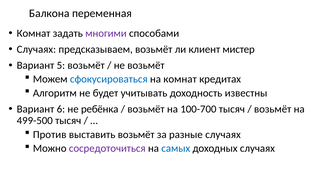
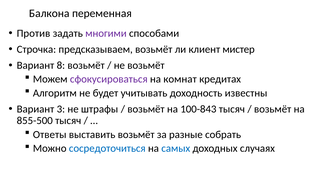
Комнат: Комнат -> Против (34, 33)
Случаях: Случаях -> Строчка (36, 49)
5: 5 -> 8 (61, 66)
сфокусироваться colour: blue -> purple (109, 79)
6: 6 -> 3 (61, 109)
ребёнка: ребёнка -> штрафы (100, 109)
100-700: 100-700 -> 100-843 (198, 109)
499-500: 499-500 -> 855-500 (35, 121)
Против: Против -> Ответы (50, 135)
разные случаях: случаях -> собрать (223, 135)
сосредоточиться colour: purple -> blue (107, 149)
